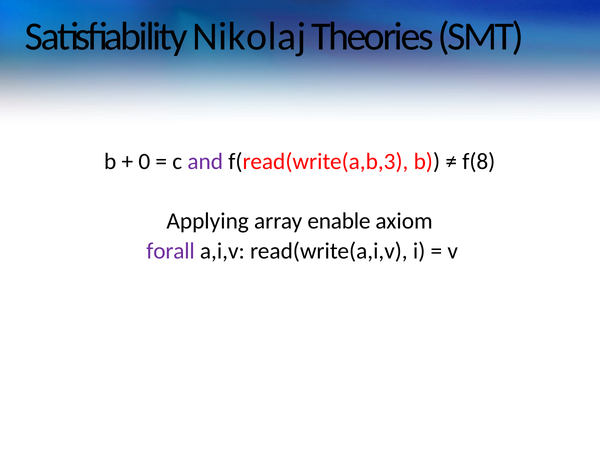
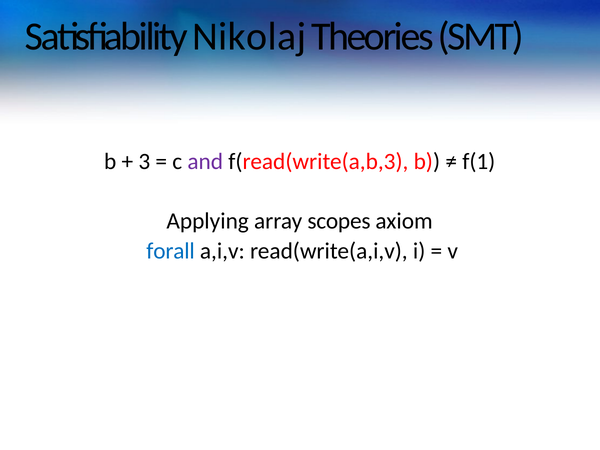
0: 0 -> 3 (144, 161)
f(8: f(8 -> f(1 (479, 161)
enable: enable -> scopes (339, 221)
forall colour: purple -> blue (171, 251)
